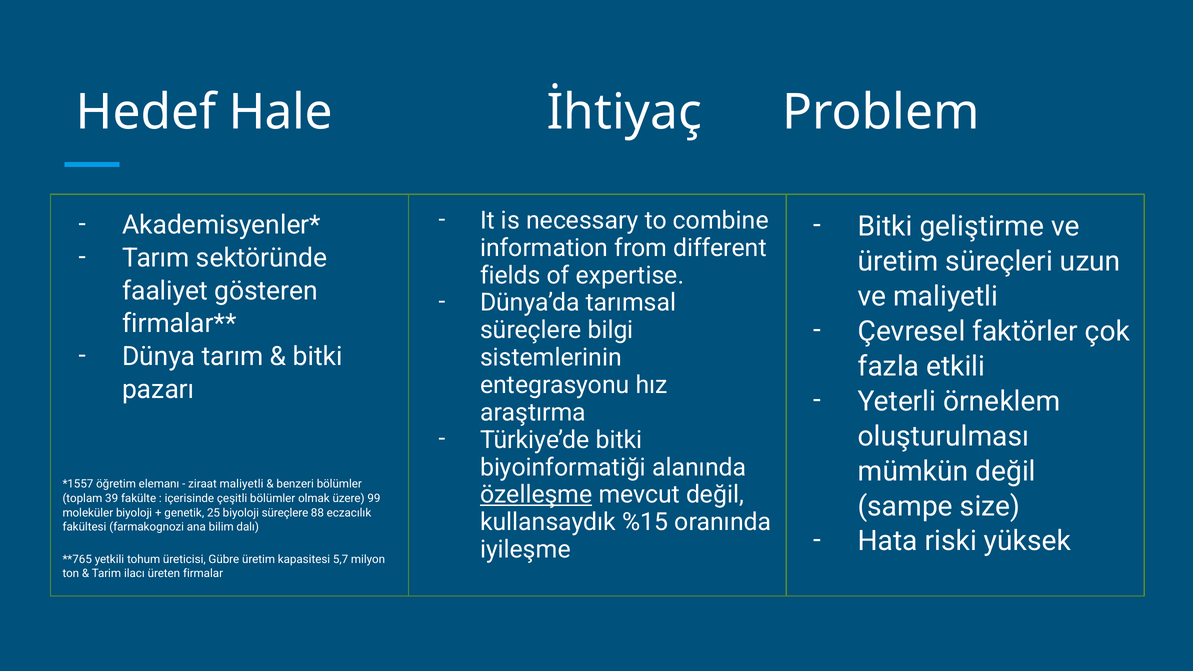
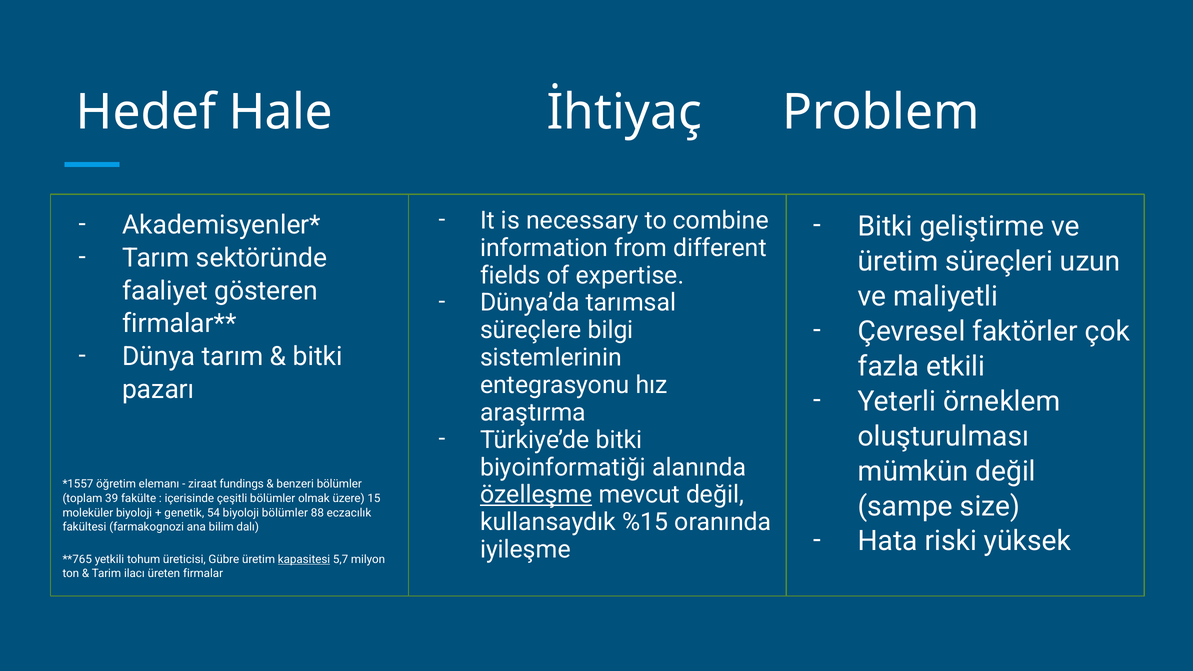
ziraat maliyetli: maliyetli -> fundings (242, 484)
99: 99 -> 15 (374, 498)
25: 25 -> 54 (214, 513)
biyoloji süreçlere: süreçlere -> bölümler (285, 513)
kapasitesi underline: none -> present (304, 559)
